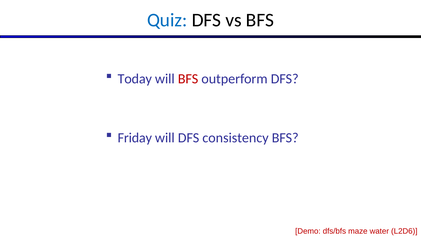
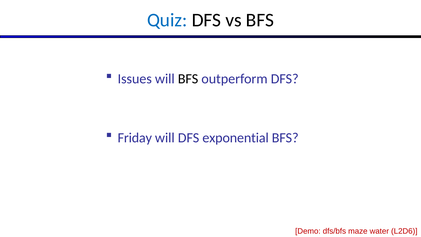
Today: Today -> Issues (135, 79)
BFS colour: red -> black (188, 79)
consistency: consistency -> exponential (236, 138)
